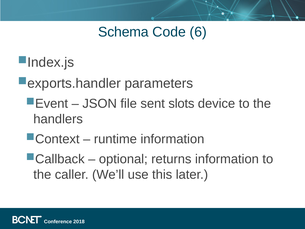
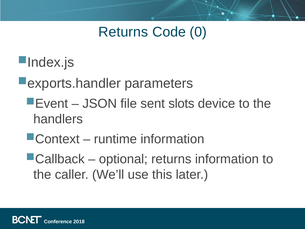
Schema: Schema -> Returns (123, 32)
6: 6 -> 0 (198, 32)
